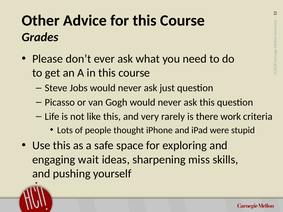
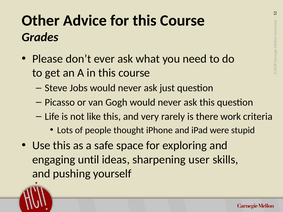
wait: wait -> until (89, 160)
miss: miss -> user (199, 160)
